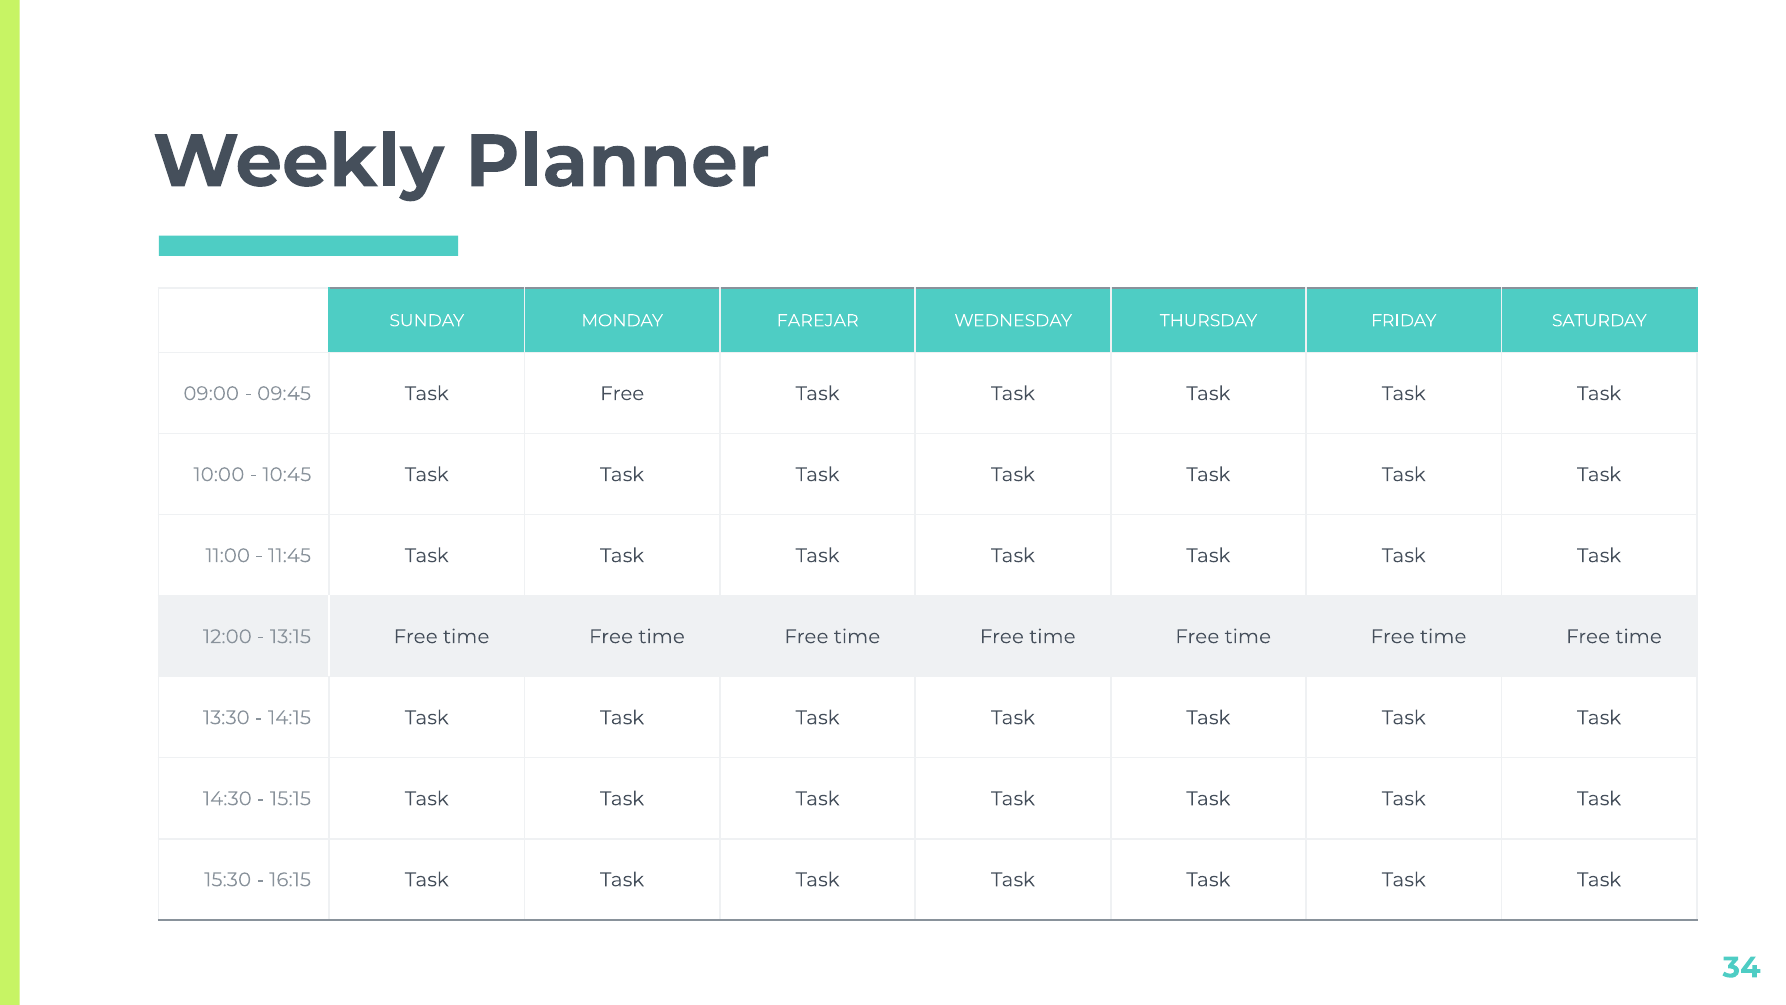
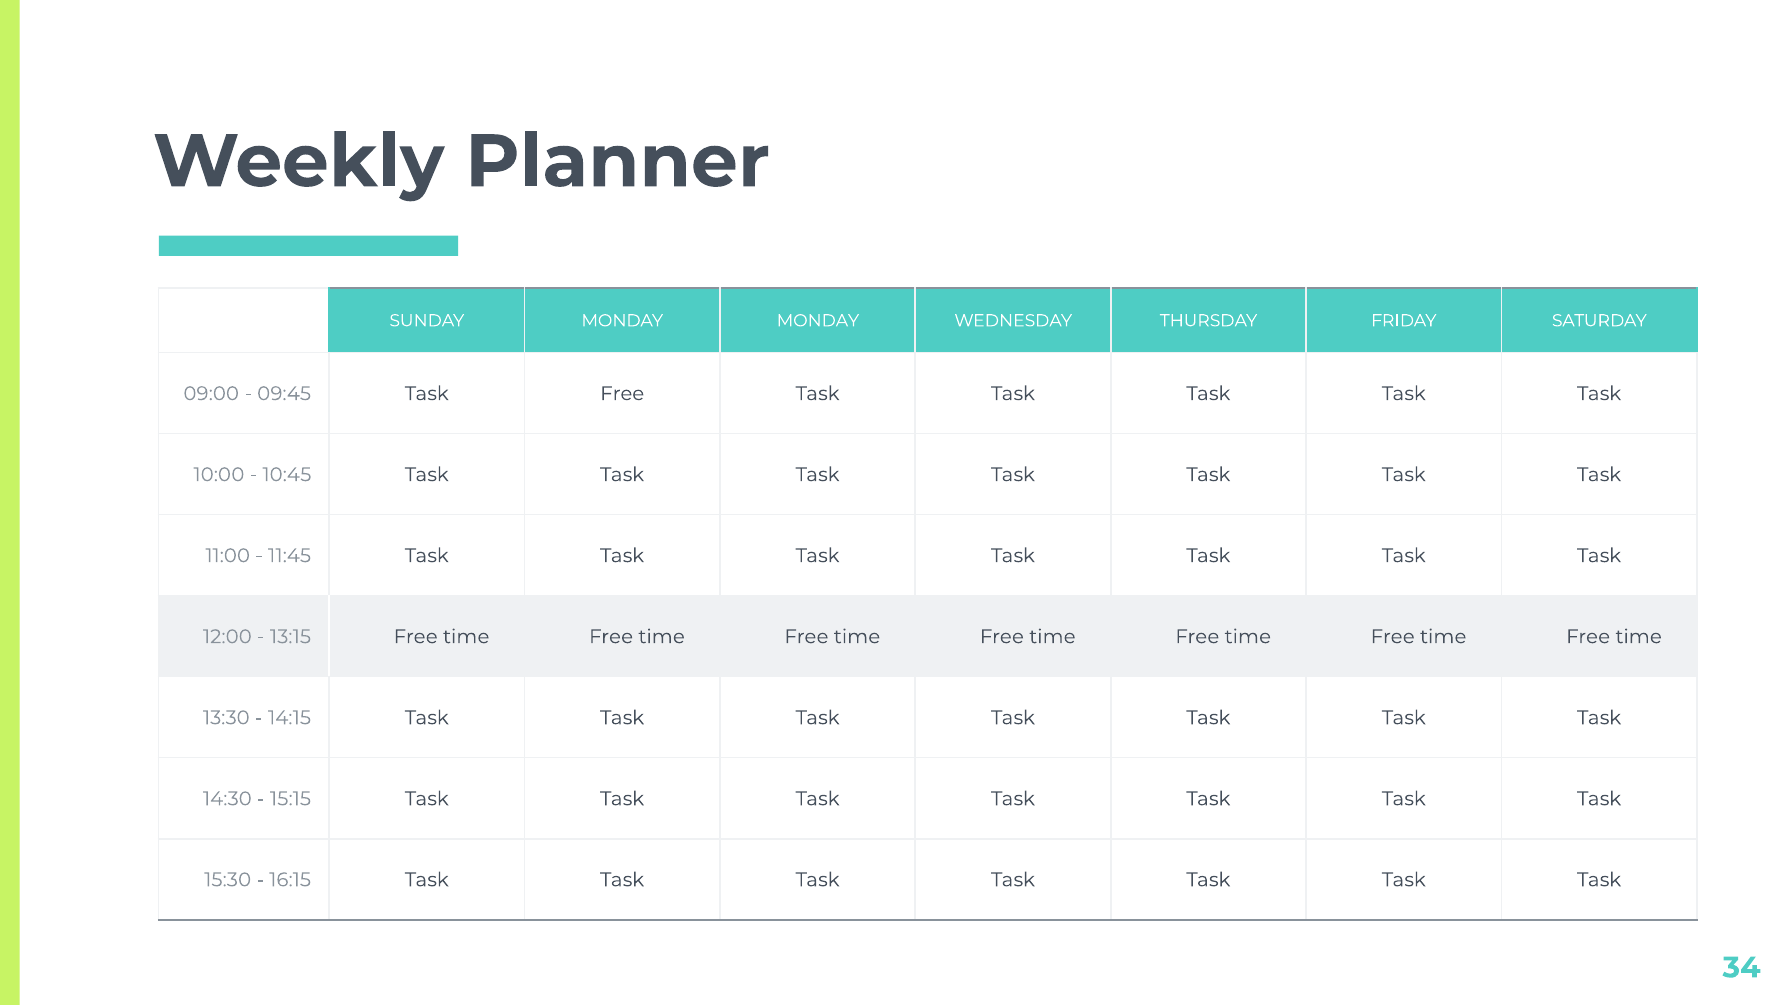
MONDAY FAREJAR: FAREJAR -> MONDAY (818, 321)
